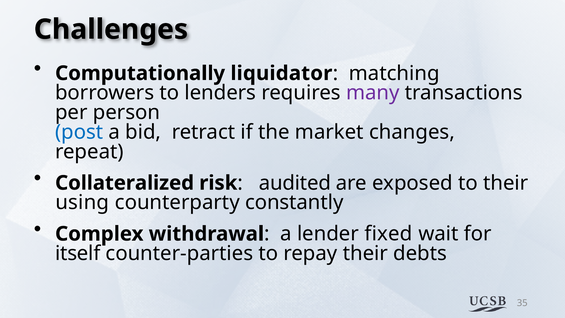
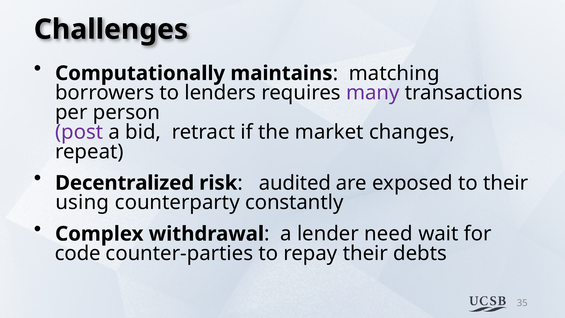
liquidator: liquidator -> maintains (281, 73)
post colour: blue -> purple (79, 132)
Collateralized: Collateralized -> Decentralized (125, 183)
fixed: fixed -> need (389, 234)
itself: itself -> code (78, 253)
